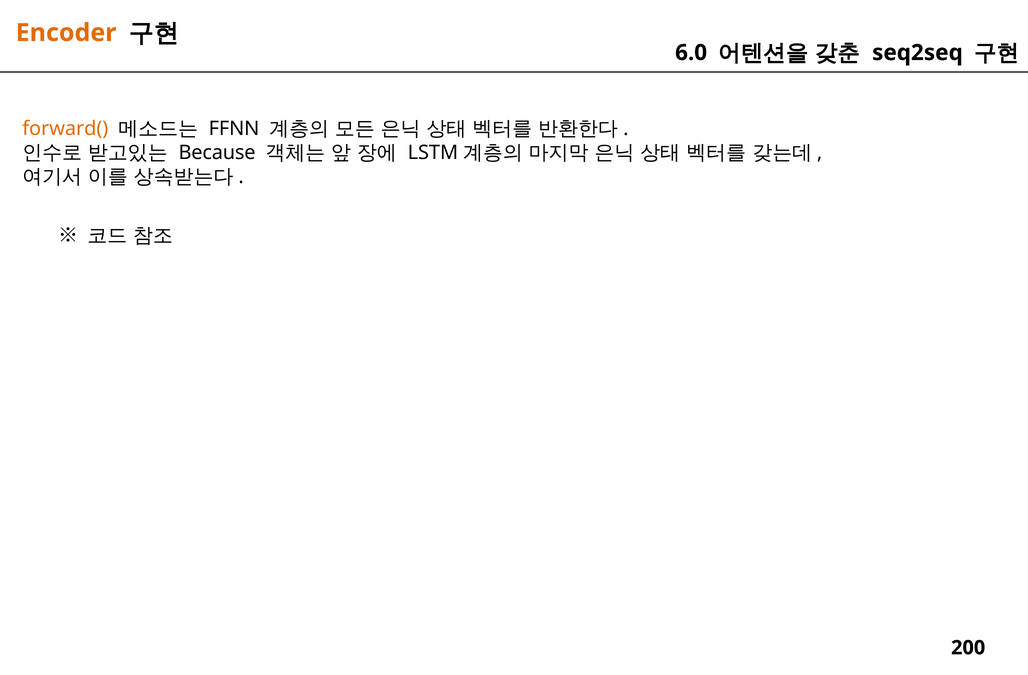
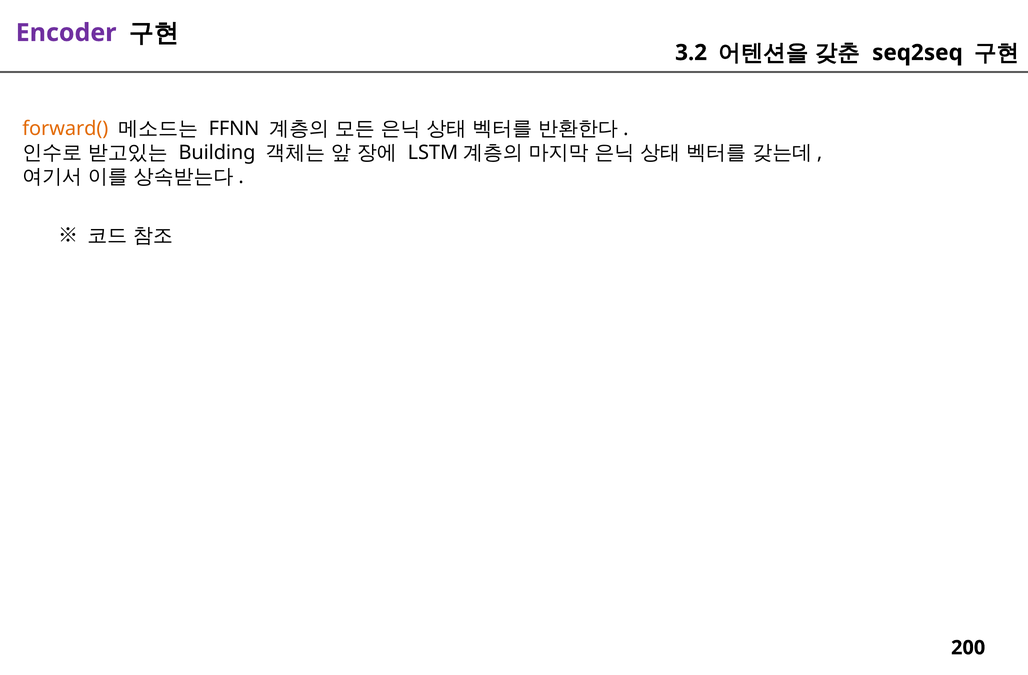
Encoder colour: orange -> purple (66, 33)
6.0: 6.0 -> 3.2 (691, 53)
Because: Because -> Building (217, 153)
